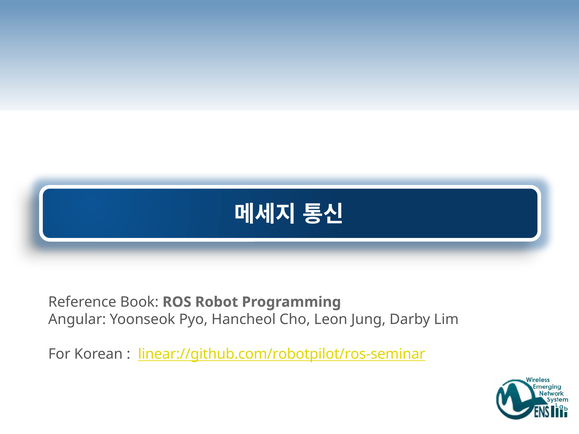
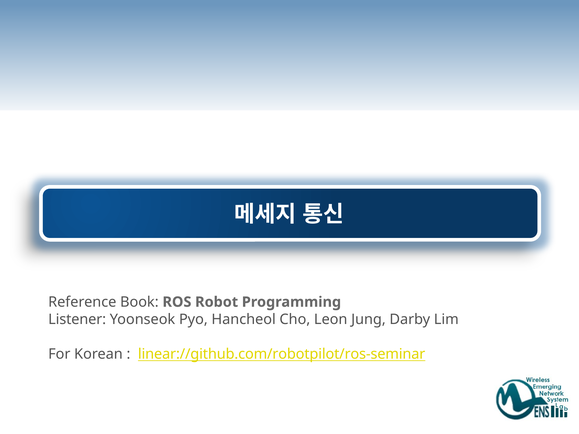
Angular: Angular -> Listener (77, 320)
